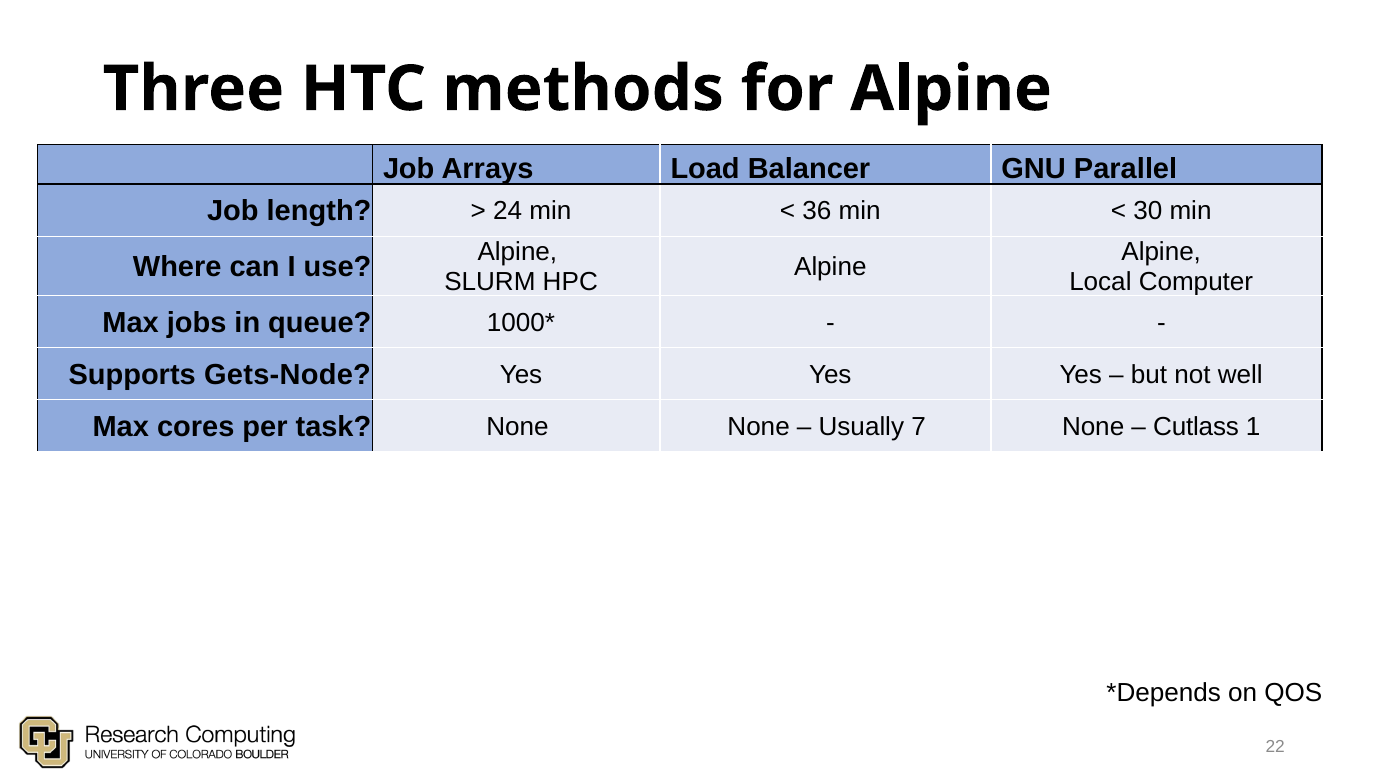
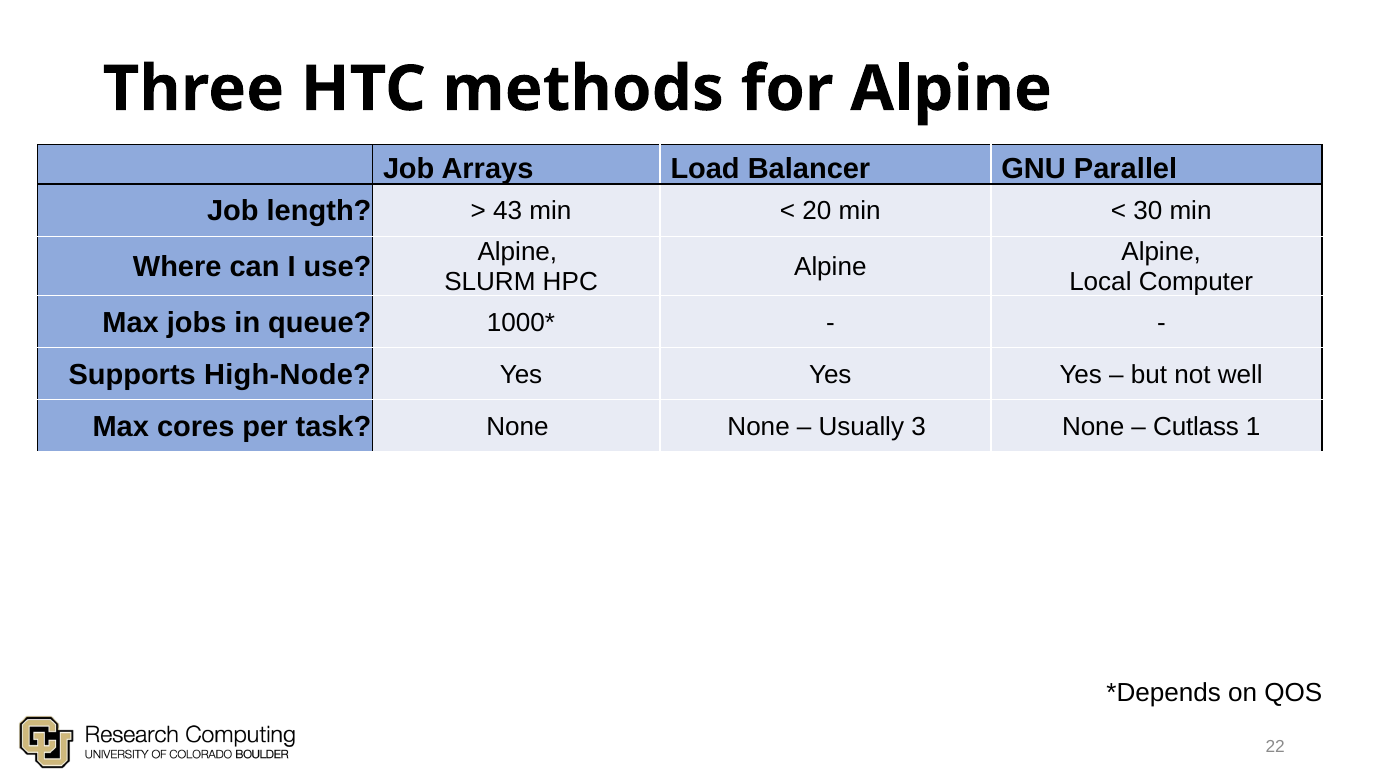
24: 24 -> 43 (508, 211)
36: 36 -> 20 (817, 211)
Gets-Node: Gets-Node -> High-Node (288, 375)
7: 7 -> 3 (919, 427)
